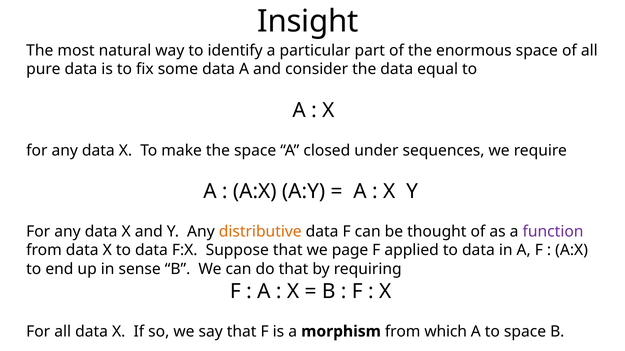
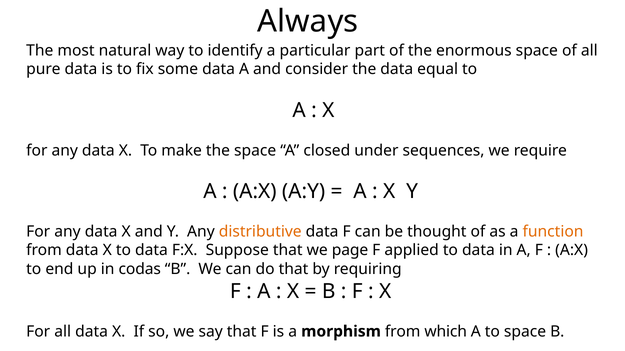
Insight: Insight -> Always (308, 22)
function colour: purple -> orange (553, 232)
sense: sense -> codas (140, 269)
